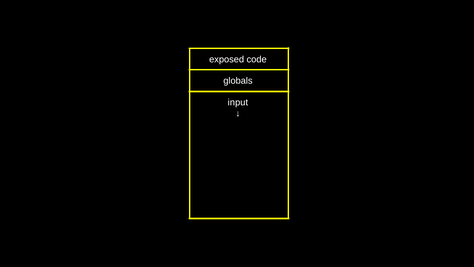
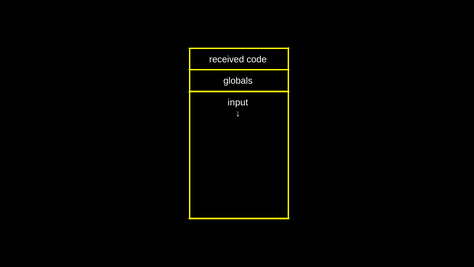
exposed: exposed -> received (227, 59)
